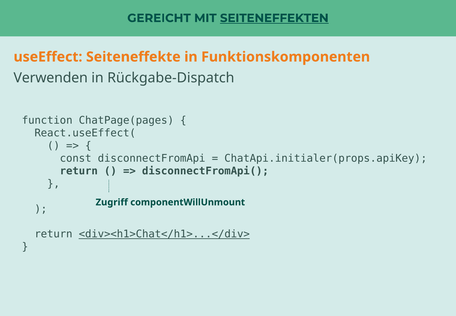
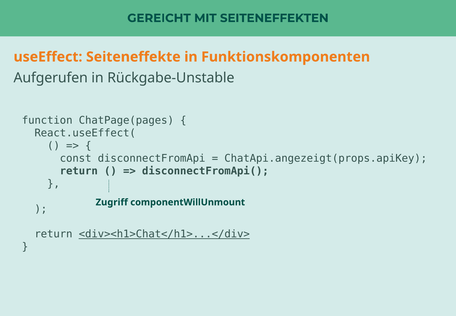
SEITENEFFEKTEN underline: present -> none (274, 18)
Verwenden: Verwenden -> Aufgerufen (51, 78)
Rückgabe-Dispatch: Rückgabe-Dispatch -> Rückgabe-Unstable (171, 78)
ChatApi.initialer(props.apiKey: ChatApi.initialer(props.apiKey -> ChatApi.angezeigt(props.apiKey (326, 158)
